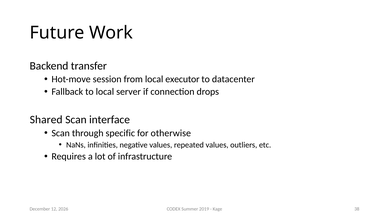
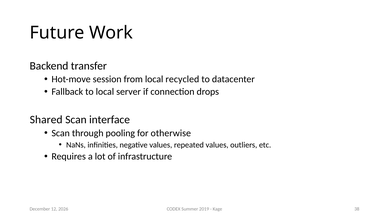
executor: executor -> recycled (182, 79)
specific: specific -> pooling (120, 133)
